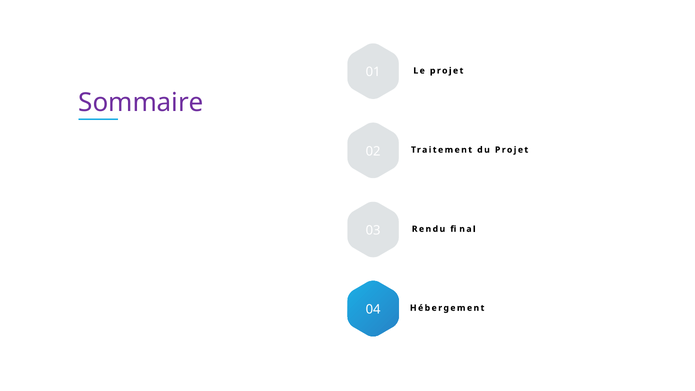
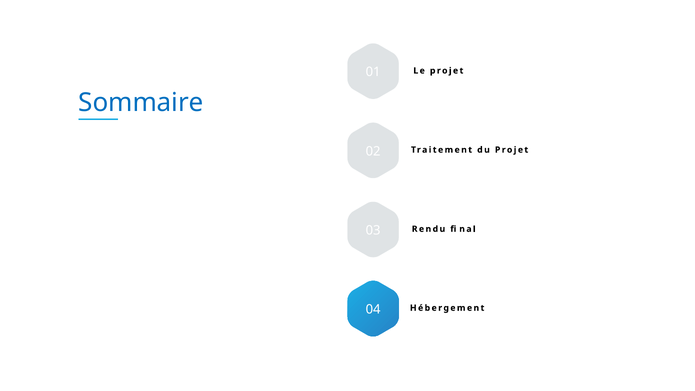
Sommaire colour: purple -> blue (141, 103)
